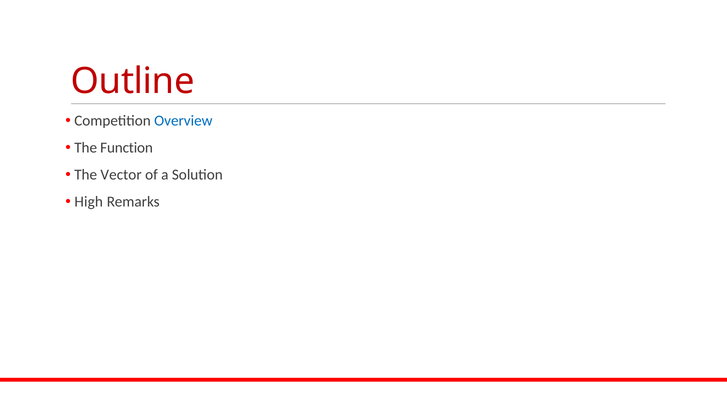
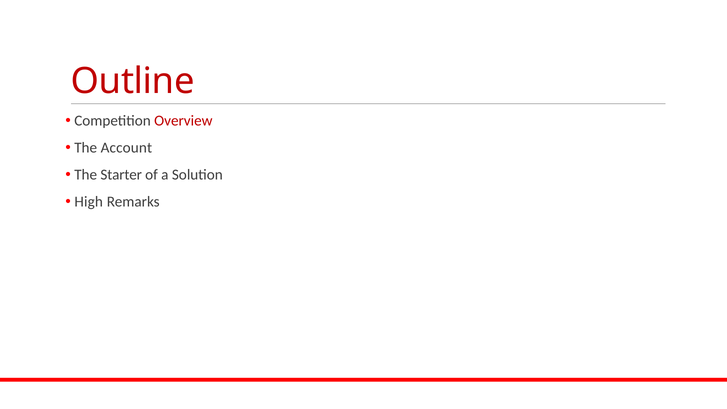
Overview colour: blue -> red (183, 121)
Function: Function -> Account (126, 148)
Vector: Vector -> Starter (121, 175)
